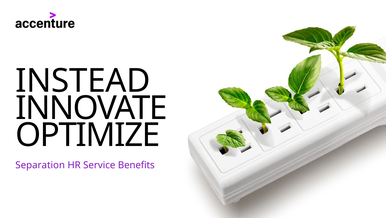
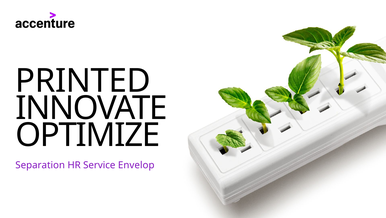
INSTEAD: INSTEAD -> PRINTED (83, 81)
Benefits: Benefits -> Envelop (136, 165)
